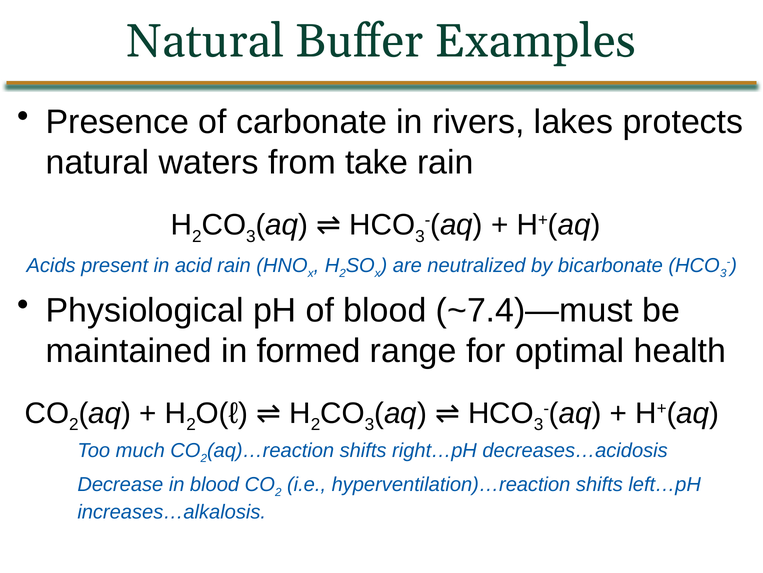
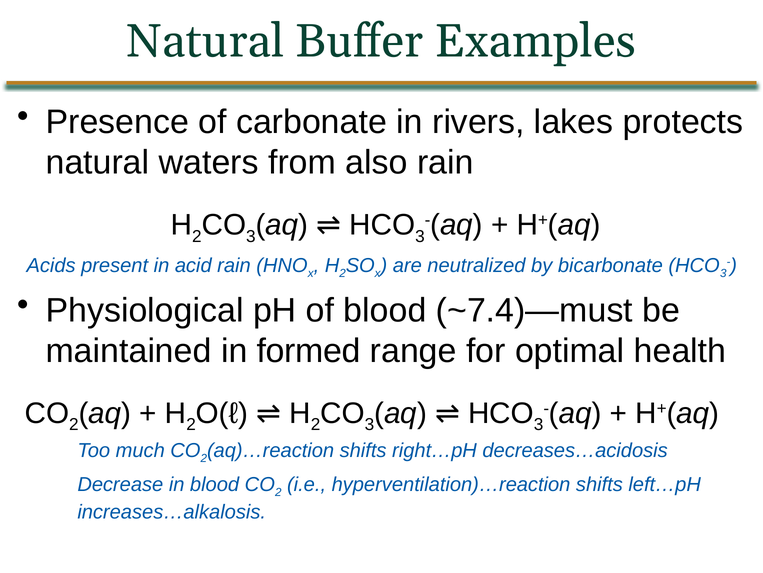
take: take -> also (377, 163)
